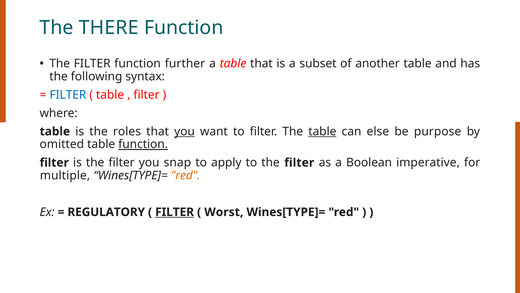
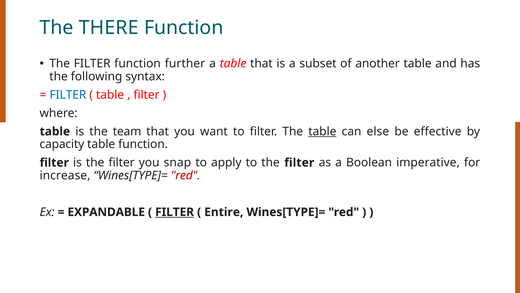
roles: roles -> team (127, 131)
you underline: present -> none (185, 131)
purpose: purpose -> effective (438, 131)
omitted: omitted -> capacity (62, 144)
function underline: present -> none (143, 144)
multiple: multiple -> increase (65, 175)
red colour: orange -> red (186, 175)
REGULATORY: REGULATORY -> EXPANDABLE (106, 212)
Worst: Worst -> Entire (224, 212)
